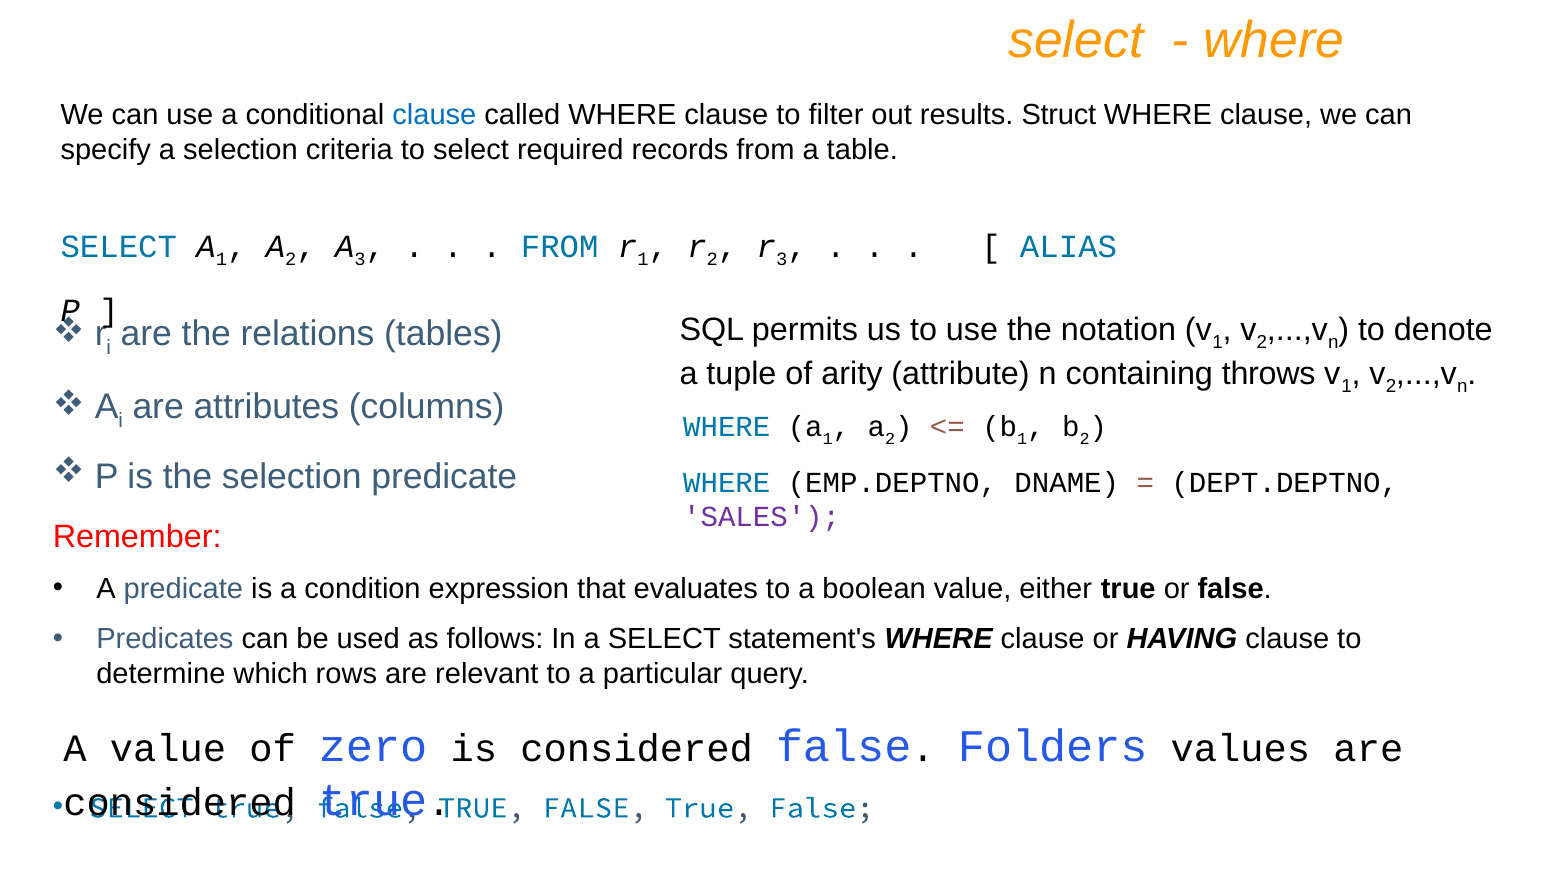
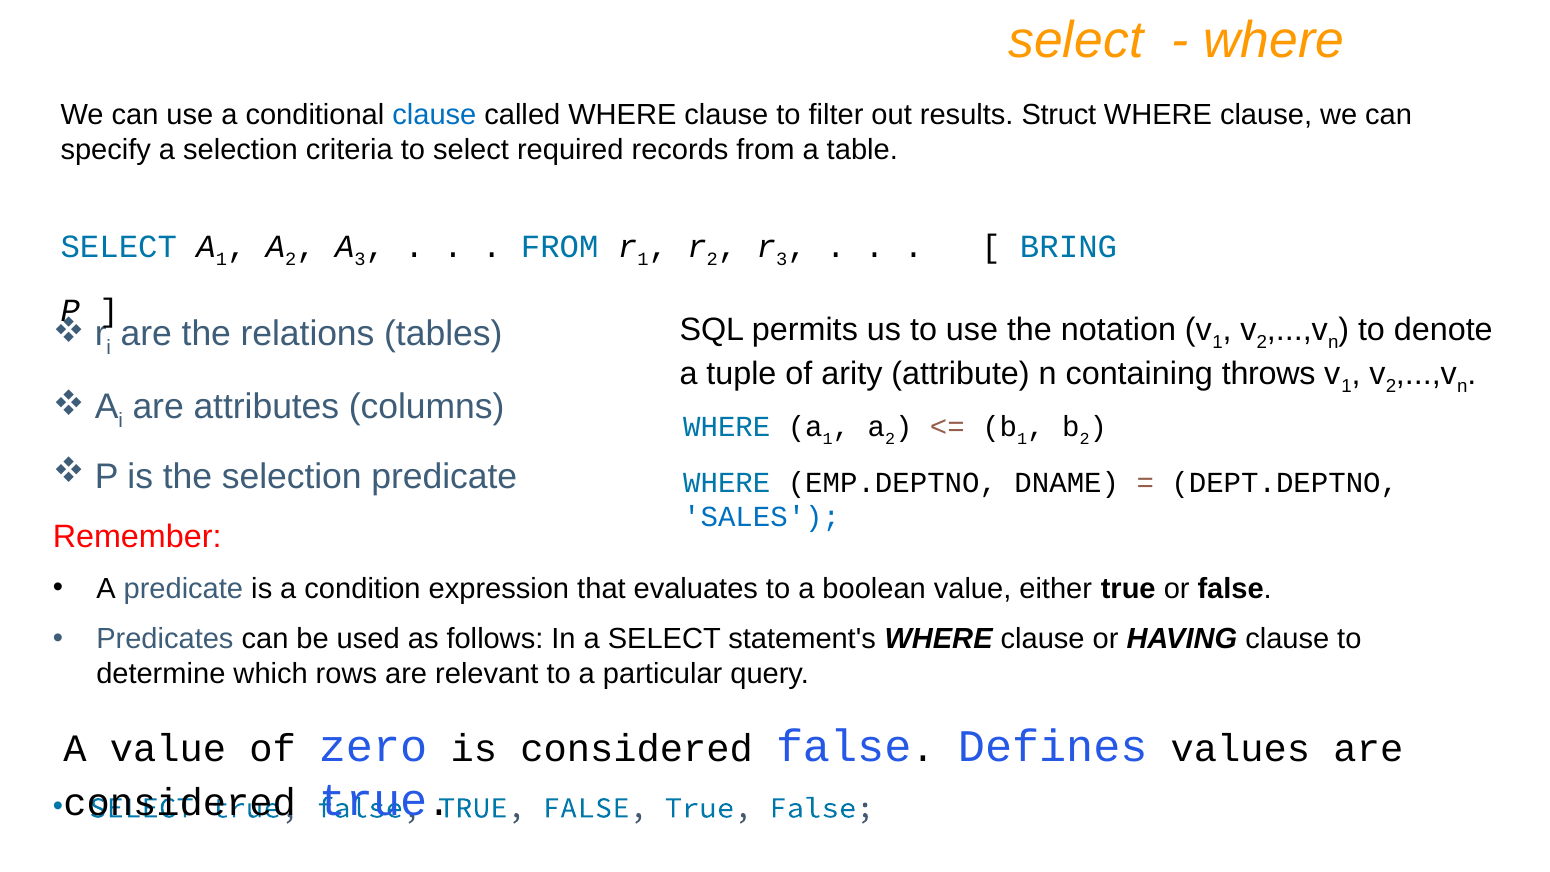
ALIAS: ALIAS -> BRING (1069, 247)
SALES colour: purple -> blue (762, 517)
Folders: Folders -> Defines (1053, 747)
